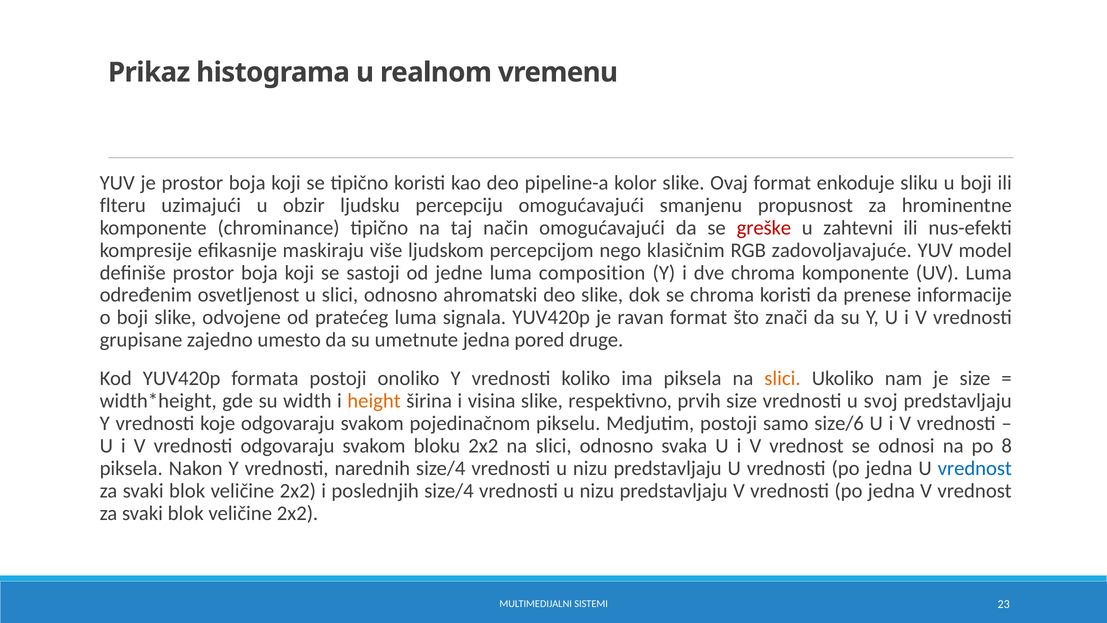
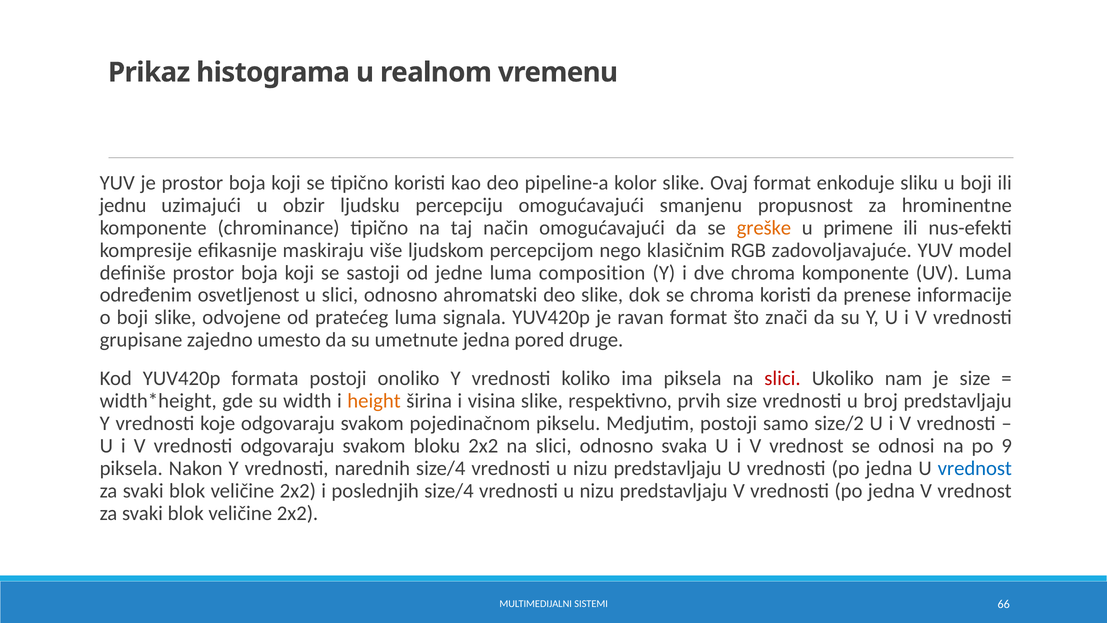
flteru: flteru -> jednu (123, 205)
greške colour: red -> orange (764, 228)
zahtevni: zahtevni -> primene (858, 228)
slici colour: orange -> red (783, 378)
svoj: svoj -> broj (881, 401)
size/6: size/6 -> size/2 (839, 423)
8: 8 -> 9 (1007, 446)
23: 23 -> 66 (1004, 604)
